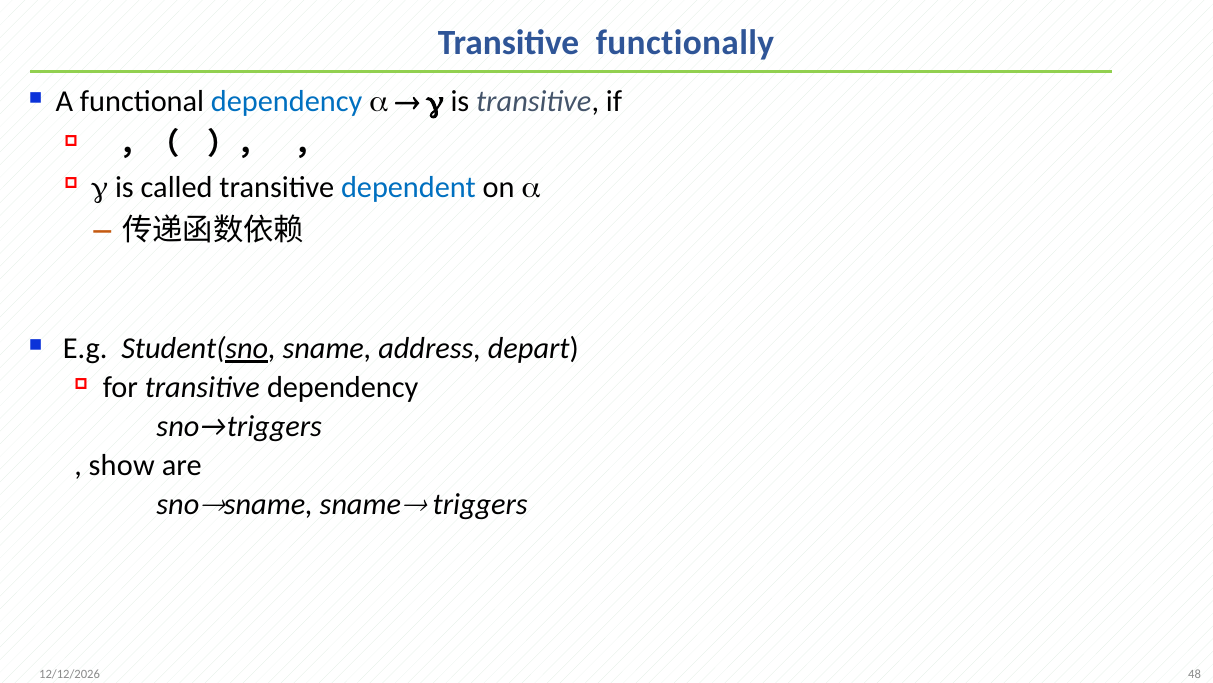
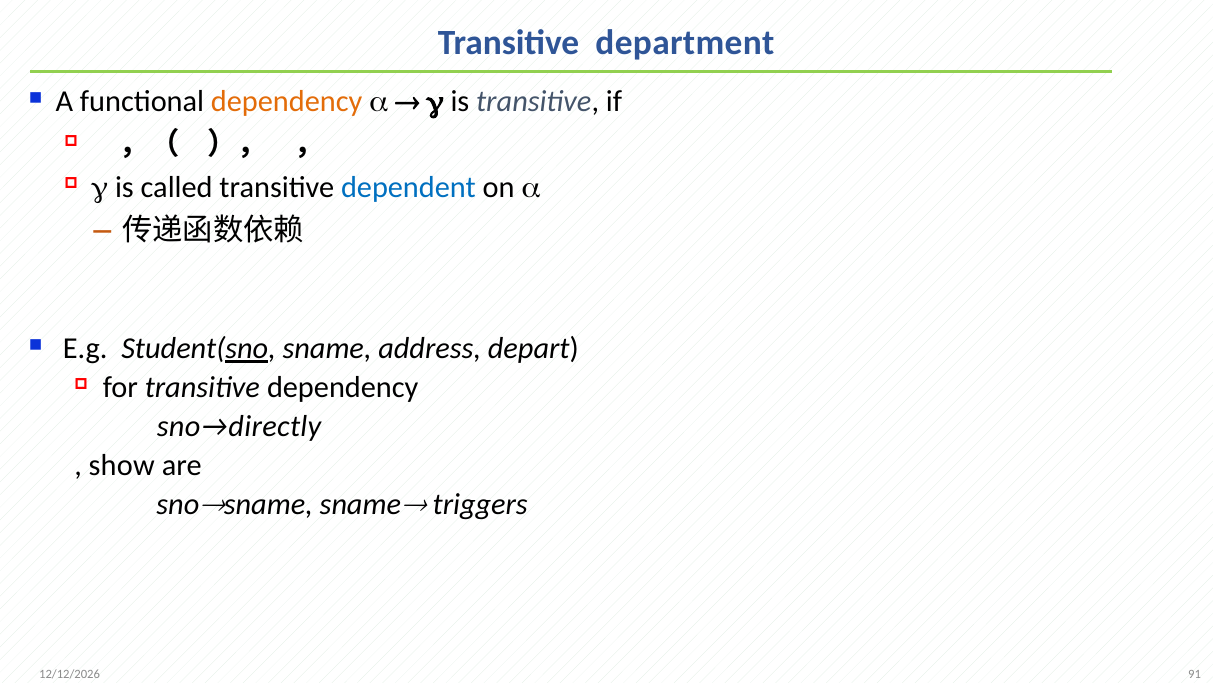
functionally: functionally -> department (685, 43)
dependency colour: blue -> orange (287, 102)
sno→triggers: sno→triggers -> sno→directly (239, 426)
48: 48 -> 91 (1195, 673)
